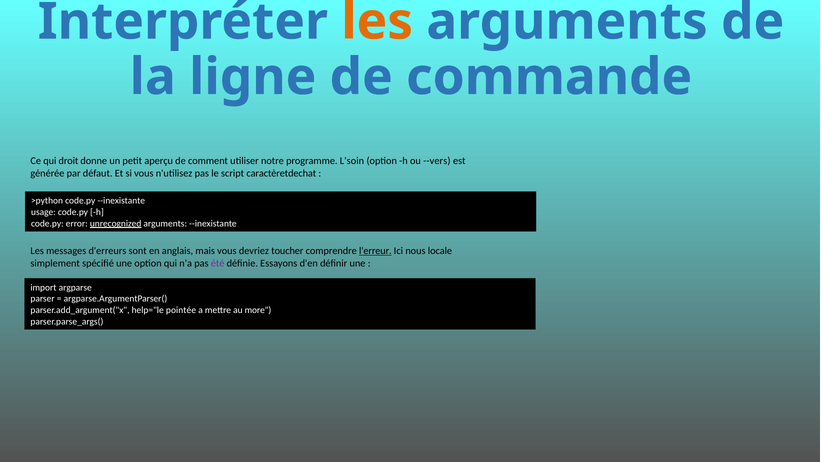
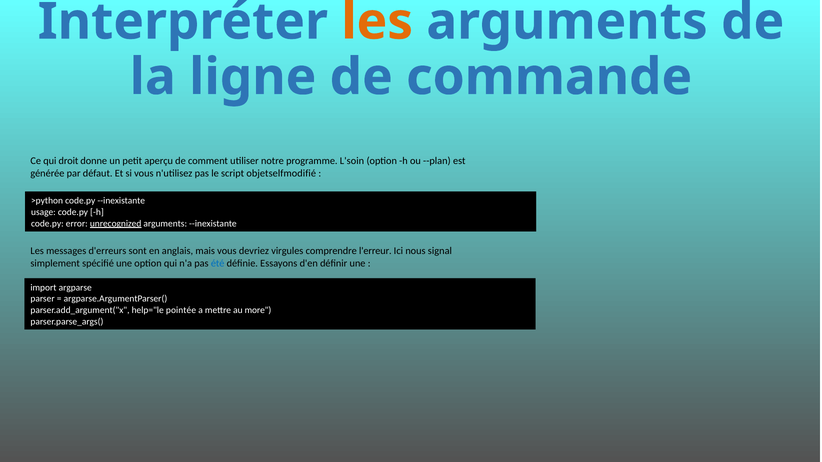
--vers: --vers -> --plan (437, 161)
caractèretdechat: caractèretdechat -> objetselfmodifié (281, 174)
toucher: toucher -> virgules (287, 251)
l'erreur underline: present -> none (375, 251)
locale: locale -> signal (440, 251)
été colour: purple -> blue (218, 264)
